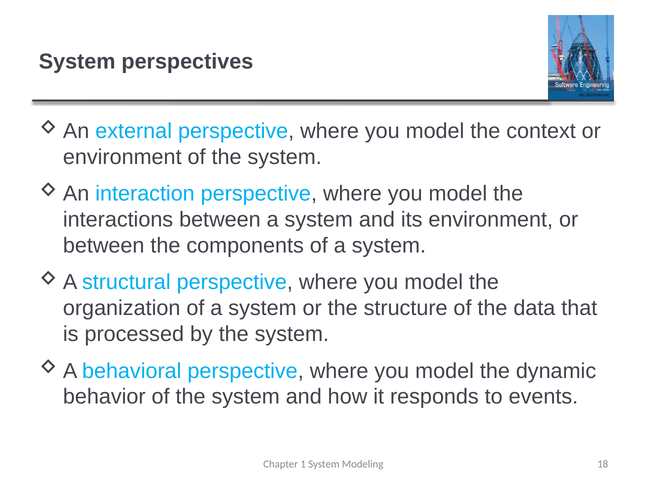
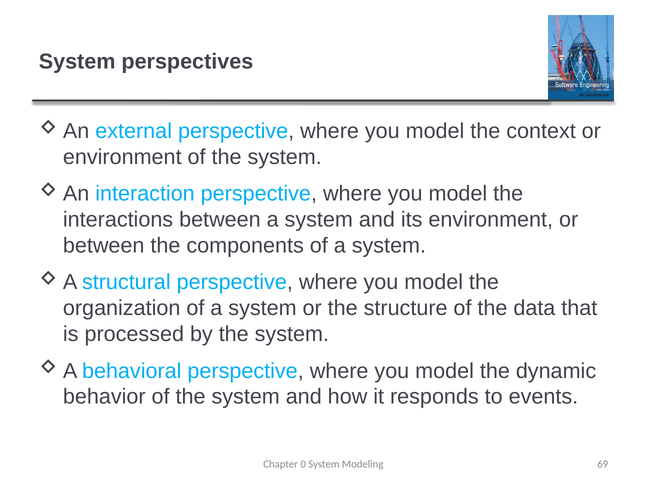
1: 1 -> 0 (303, 463)
18: 18 -> 69 (603, 463)
